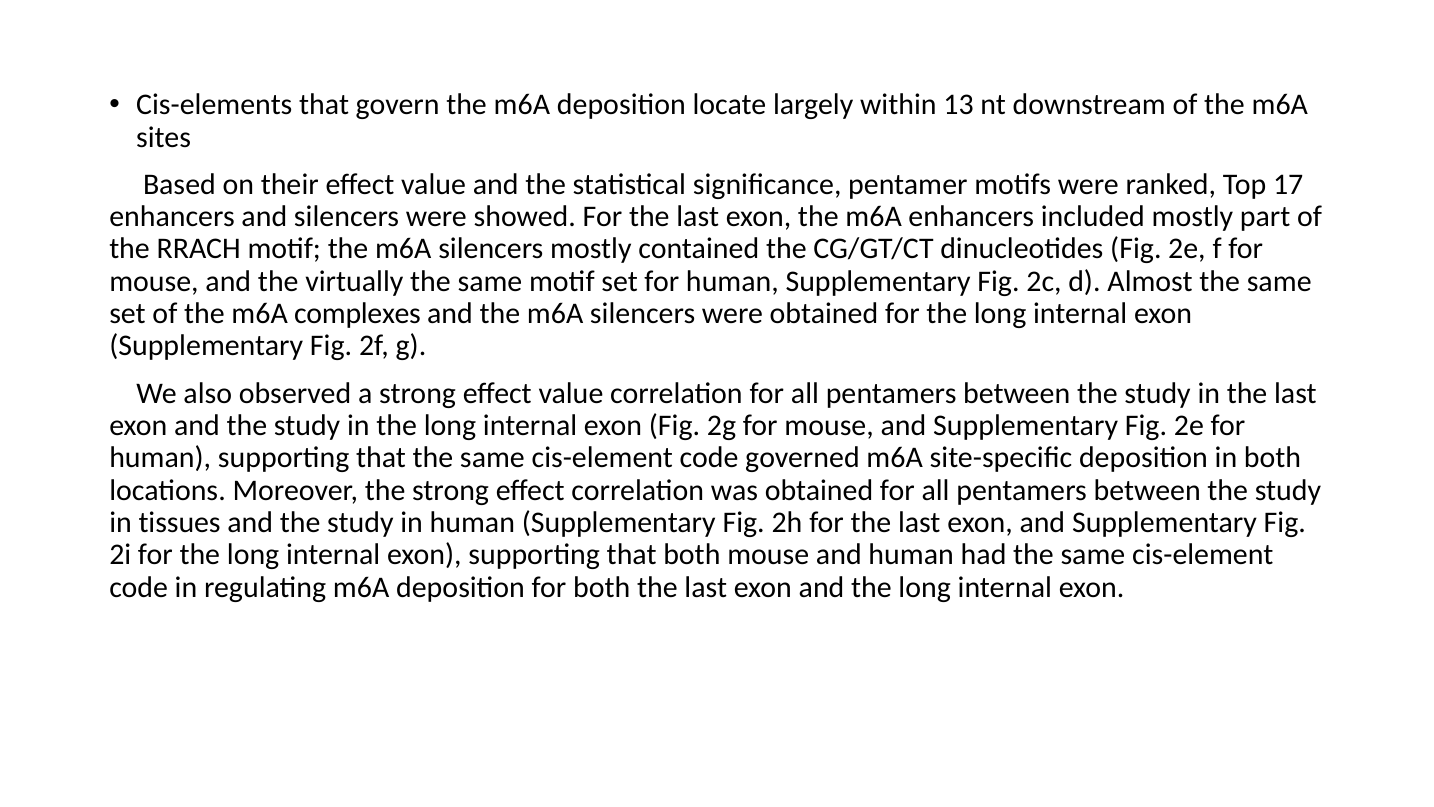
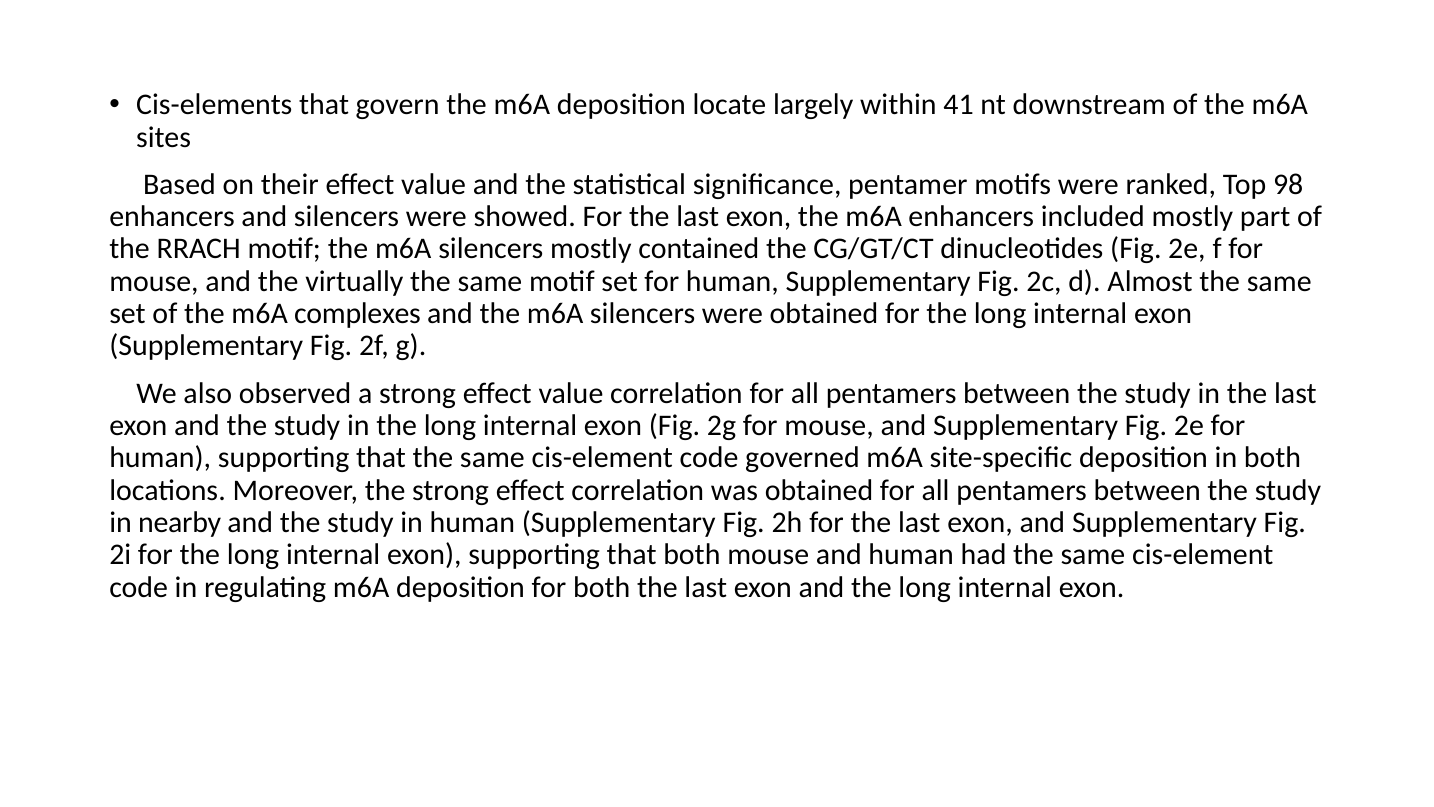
13: 13 -> 41 (959, 105)
17: 17 -> 98 (1288, 184)
tissues: tissues -> nearby (180, 522)
